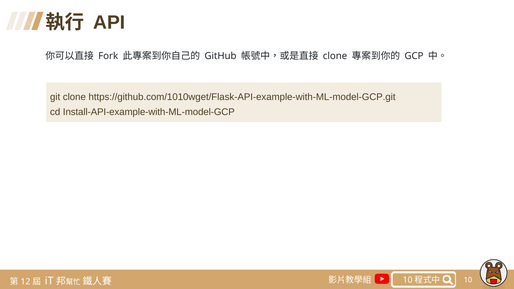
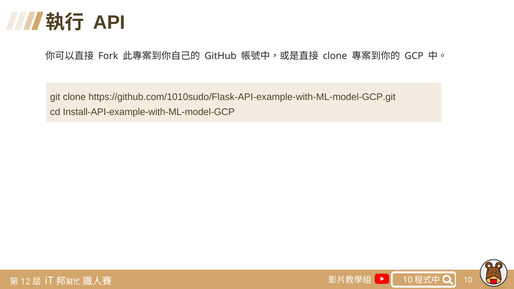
https://github.com/1010wget/Flask-API-example-with-ML-model-GCP.git: https://github.com/1010wget/Flask-API-example-with-ML-model-GCP.git -> https://github.com/1010sudo/Flask-API-example-with-ML-model-GCP.git (242, 97)
